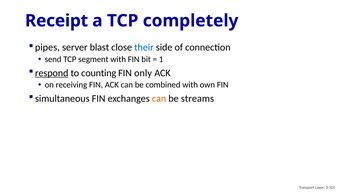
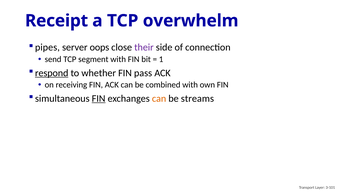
completely: completely -> overwhelm (191, 21)
blast: blast -> oops (99, 47)
their colour: blue -> purple (144, 47)
counting: counting -> whether (99, 73)
only: only -> pass (143, 73)
FIN underline: none -> present (99, 98)
